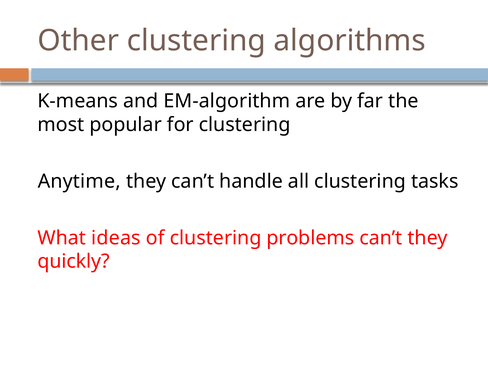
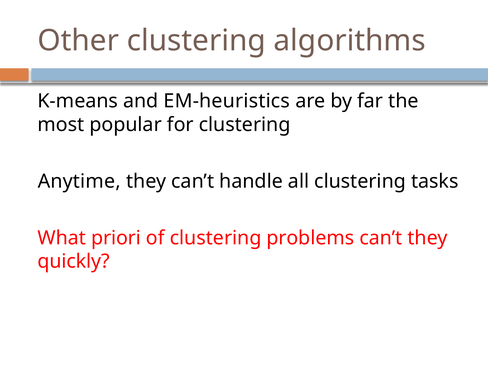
EM-algorithm: EM-algorithm -> EM-heuristics (227, 101)
ideas: ideas -> priori (116, 238)
